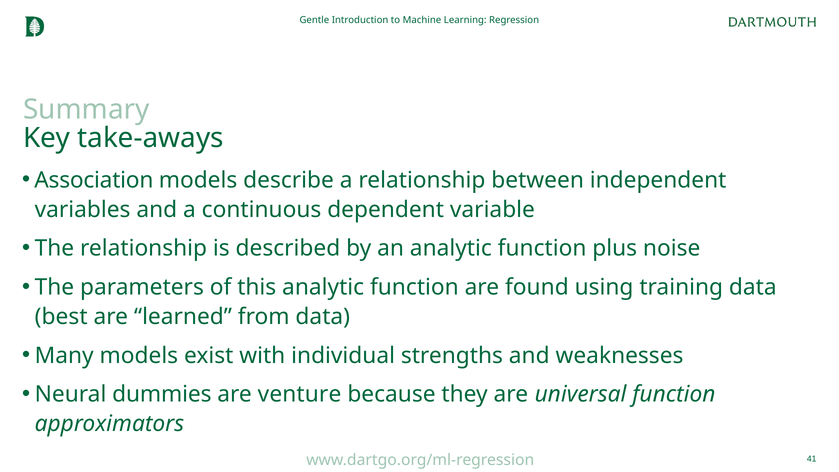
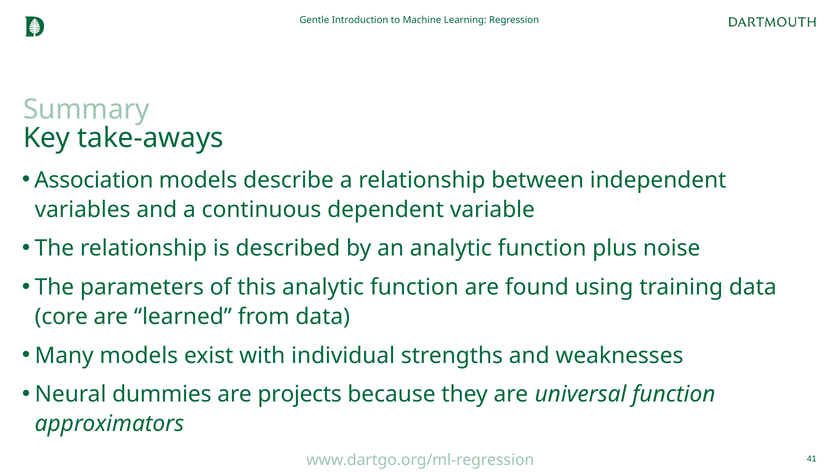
best: best -> core (61, 317)
venture: venture -> projects (300, 394)
